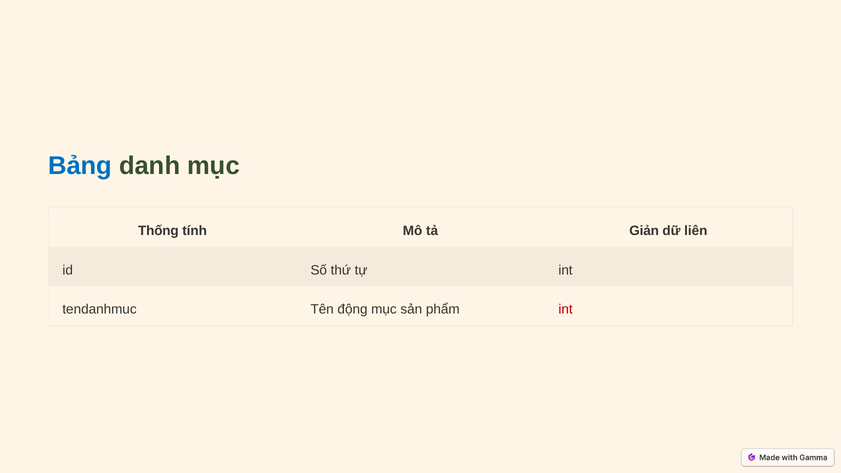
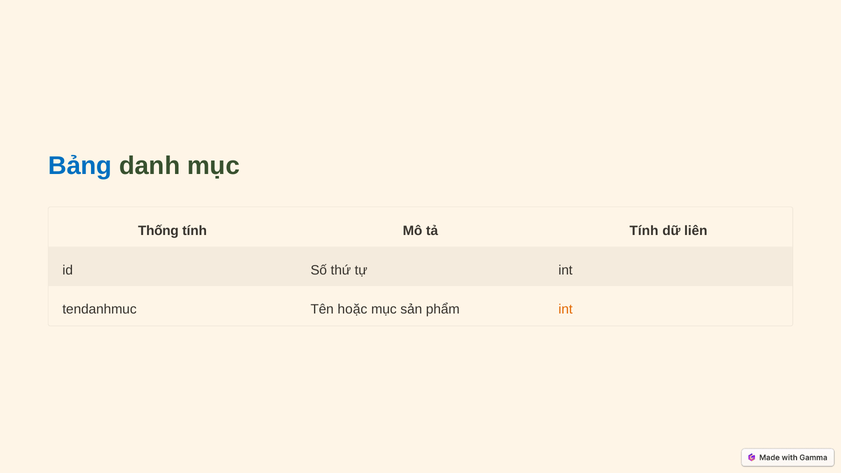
tả Giản: Giản -> Tính (644, 231)
động: động -> hoặc (352, 310)
int colour: red -> orange (566, 310)
